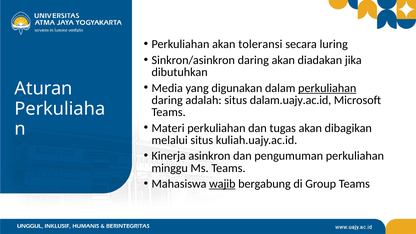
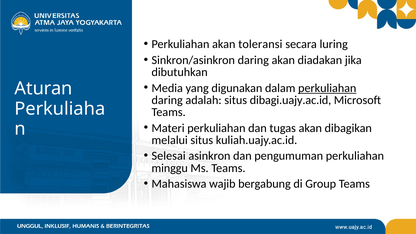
dalam.uajy.ac.id: dalam.uajy.ac.id -> dibagi.uajy.ac.id (290, 100)
Kinerja: Kinerja -> Selesai (169, 156)
wajib underline: present -> none (222, 184)
